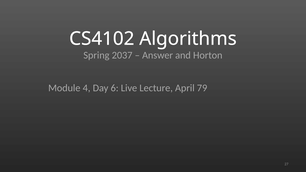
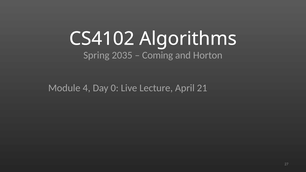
2037: 2037 -> 2035 (122, 55)
Answer: Answer -> Coming (158, 55)
6: 6 -> 0 (115, 88)
79: 79 -> 21 (202, 88)
